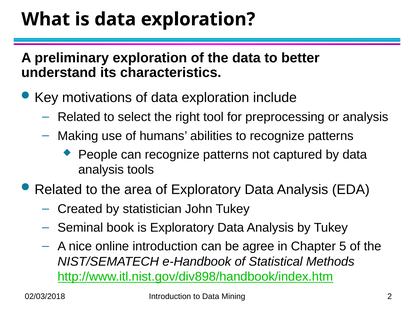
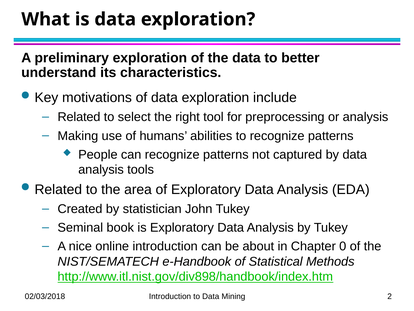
agree: agree -> about (258, 246)
5: 5 -> 0 (343, 246)
